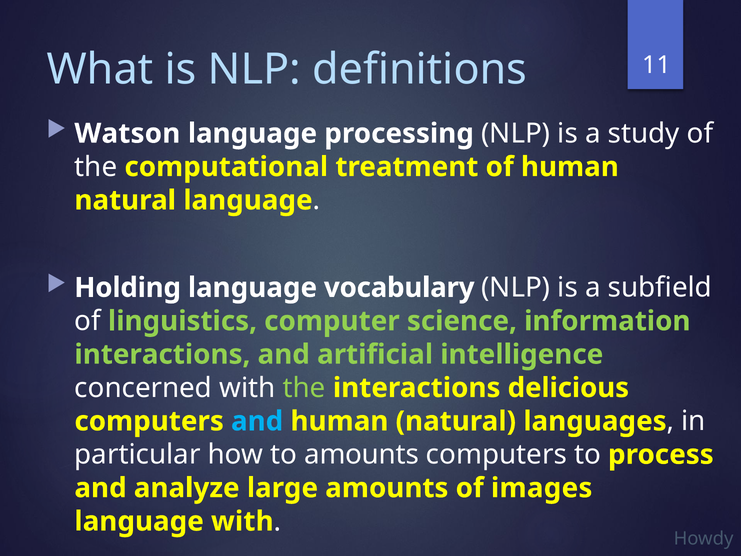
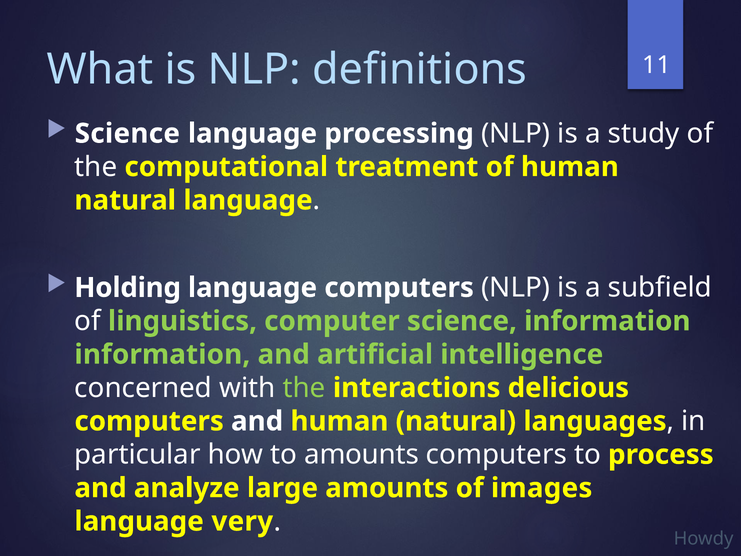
Watson: Watson -> Science (127, 133)
language vocabulary: vocabulary -> computers (399, 288)
interactions: interactions -> information (162, 354)
and colour: light blue -> white (257, 421)
language with: with -> very (242, 521)
